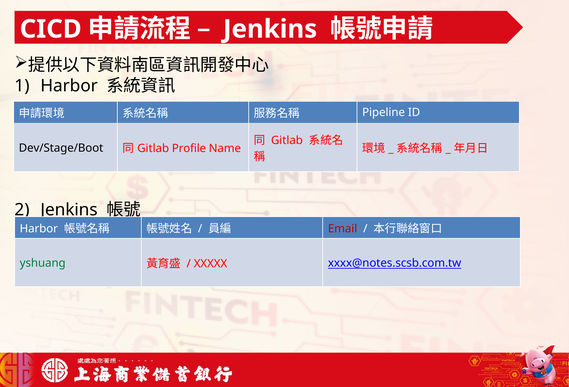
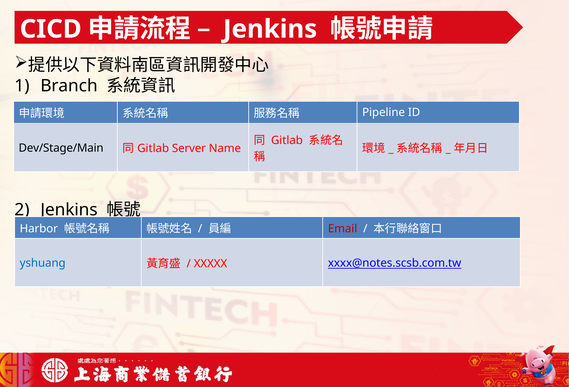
Harbor: Harbor -> Branch (69, 86)
Dev/Stage/Boot: Dev/Stage/Boot -> Dev/Stage/Main (61, 148)
Profile: Profile -> Server (189, 149)
yshuang colour: green -> blue (43, 263)
